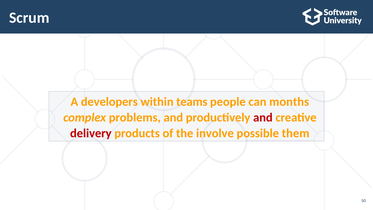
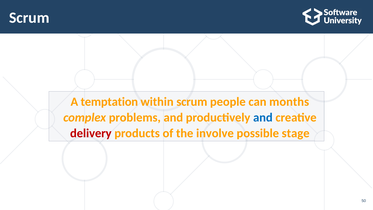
developers: developers -> temptation (109, 102)
within teams: teams -> scrum (192, 102)
and colour: red -> blue (263, 117)
them: them -> stage (296, 133)
